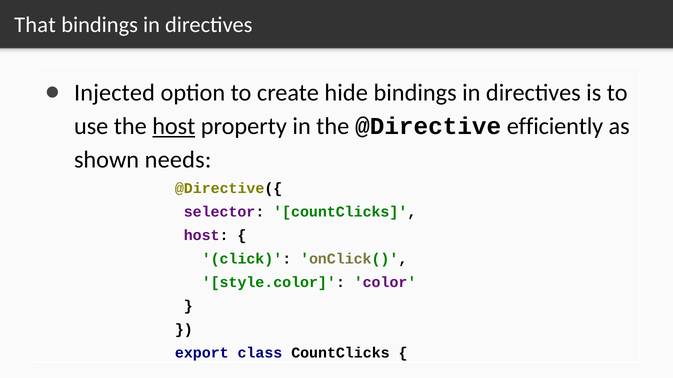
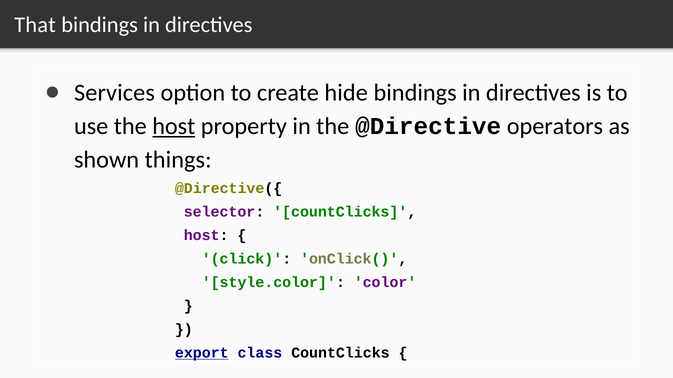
Injected: Injected -> Services (114, 93)
efficiently: efficiently -> operators (555, 127)
needs: needs -> things (178, 160)
export underline: none -> present (202, 353)
